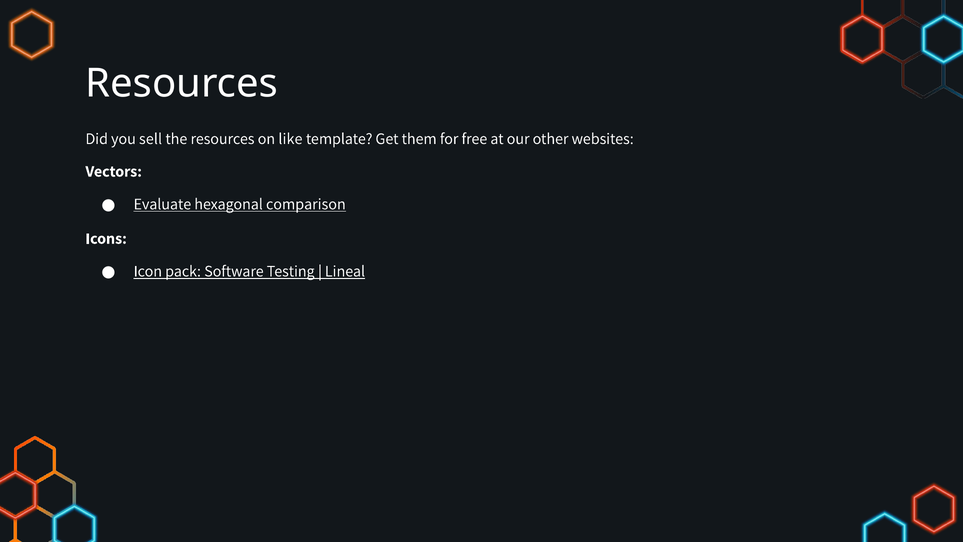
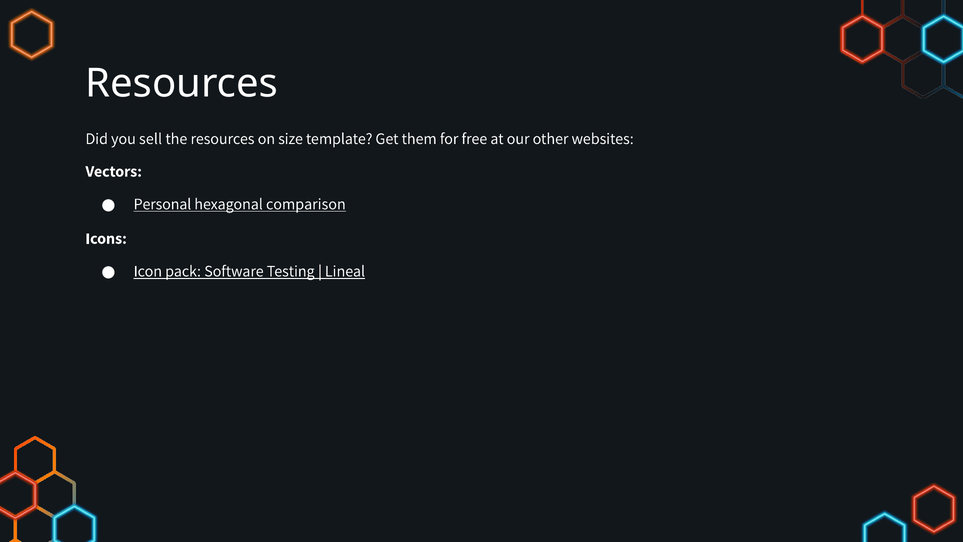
like: like -> size (291, 139)
Evaluate: Evaluate -> Personal (162, 204)
